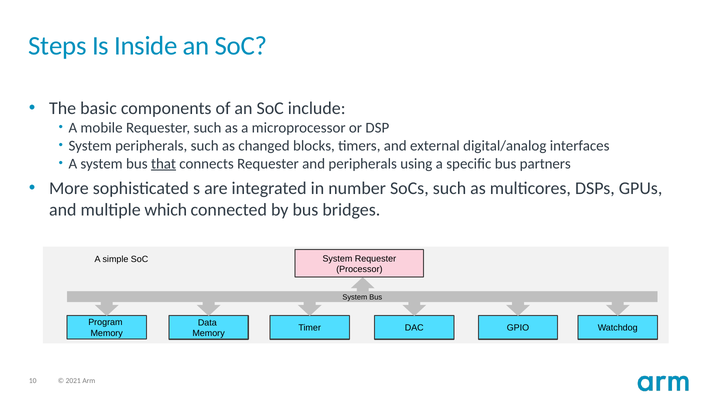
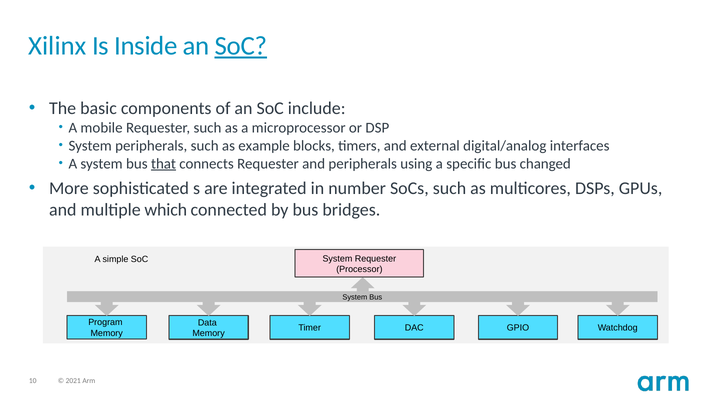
Steps: Steps -> Xilinx (57, 46)
SoC underline: none -> present (241, 46)
changed: changed -> example (264, 146)
partners: partners -> changed (545, 164)
